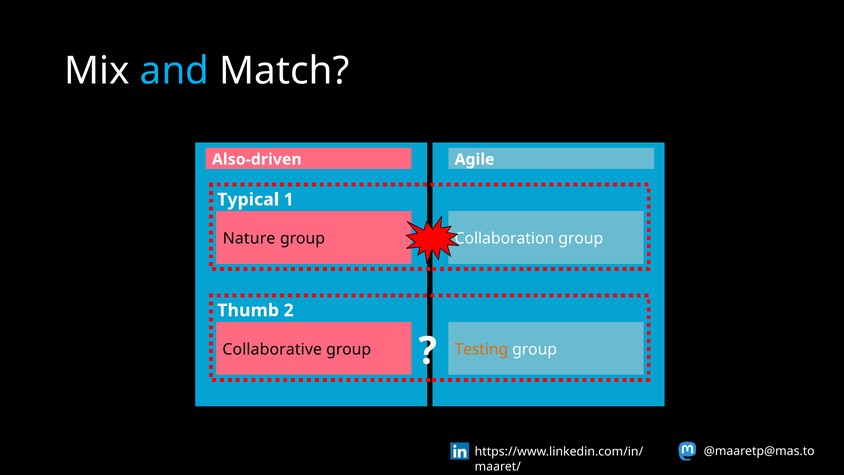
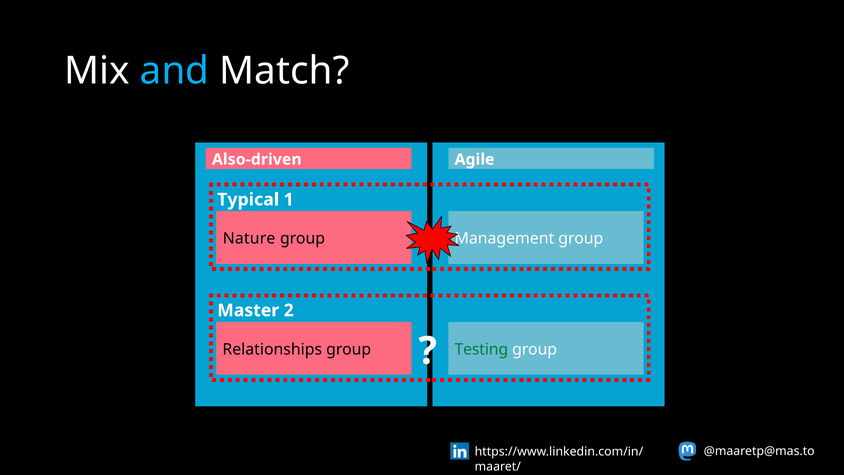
Collaboration: Collaboration -> Management (504, 238)
Thumb: Thumb -> Master (248, 310)
Collaborative: Collaborative -> Relationships (272, 349)
Testing colour: orange -> green (481, 349)
